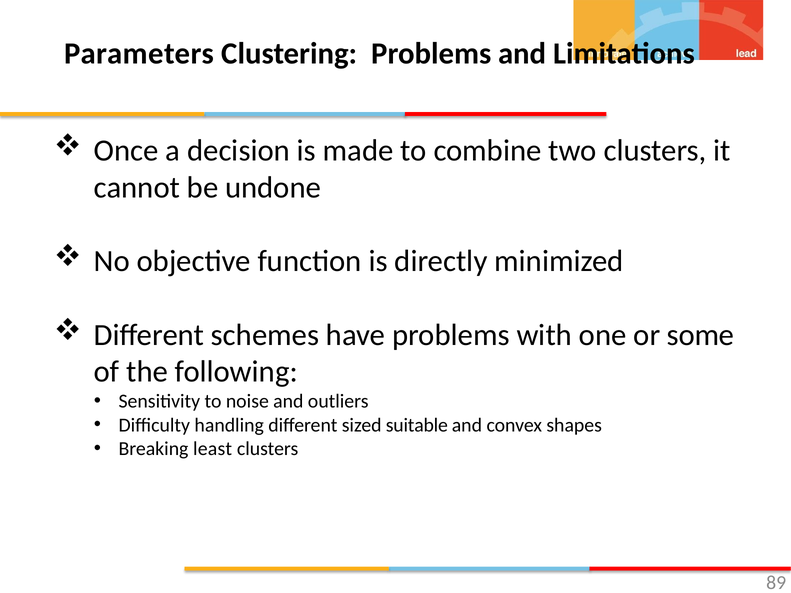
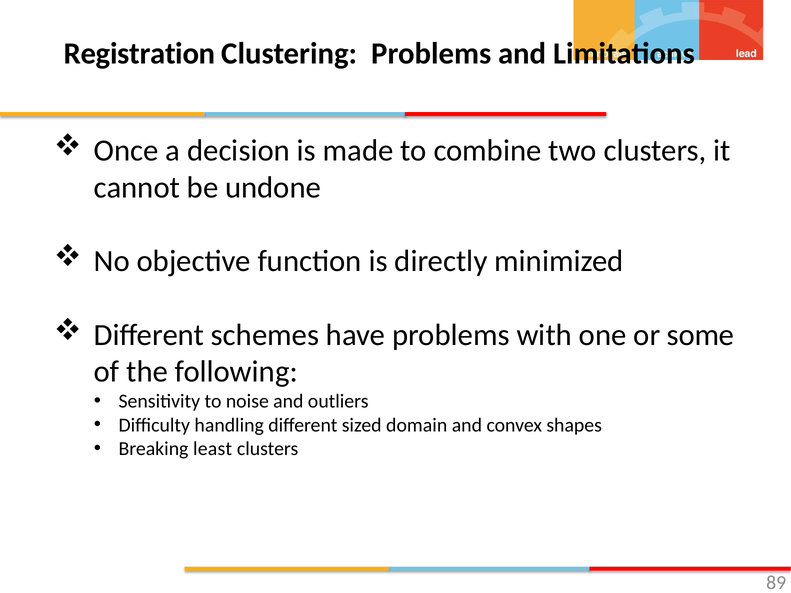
Parameters: Parameters -> Registration (139, 54)
suitable: suitable -> domain (417, 425)
